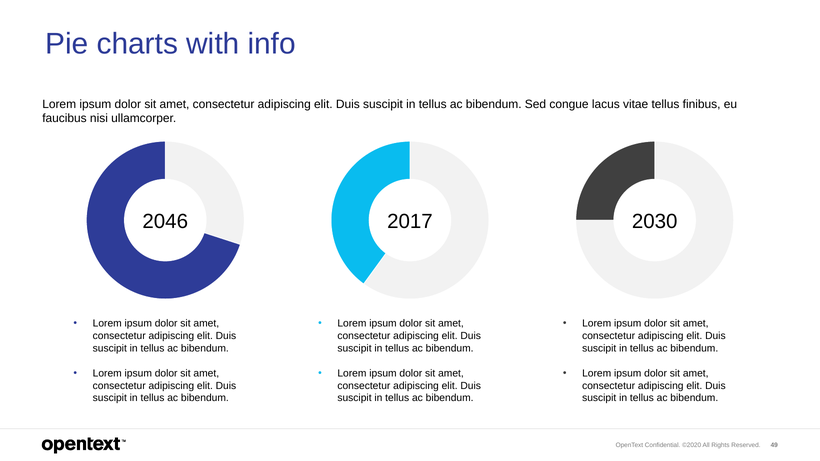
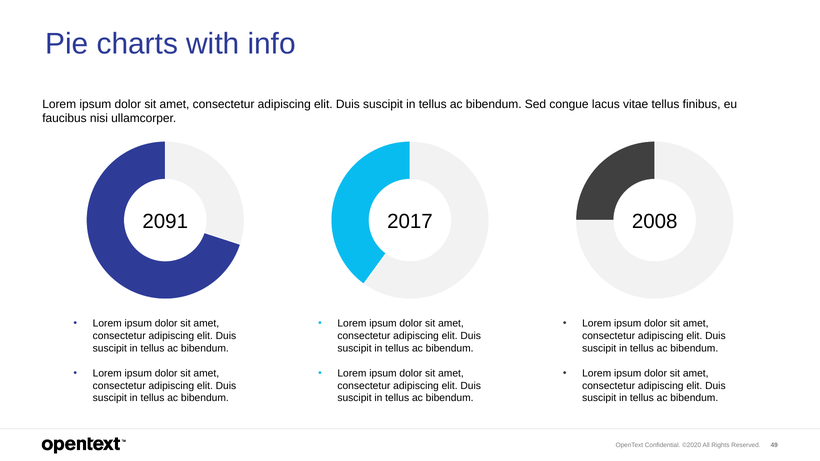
2046: 2046 -> 2091 (165, 222)
2030: 2030 -> 2008 (655, 222)
